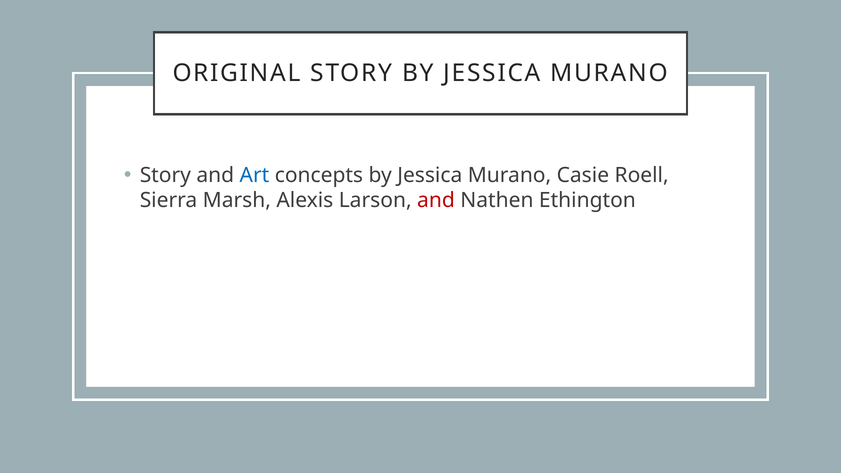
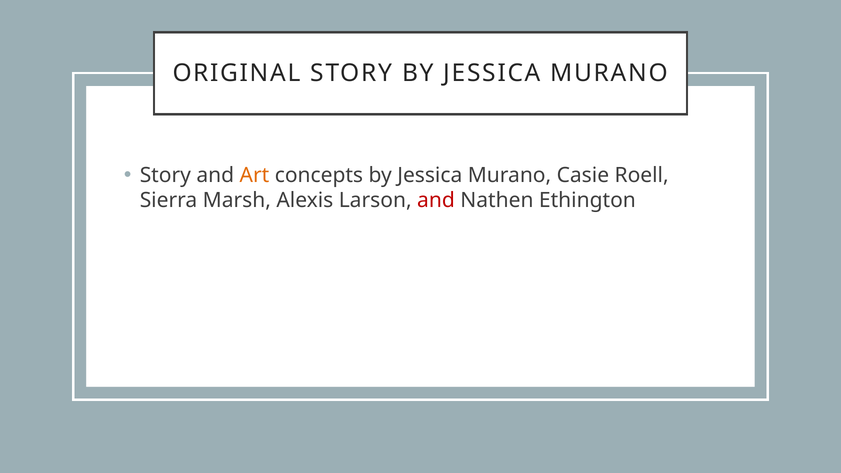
Art colour: blue -> orange (254, 175)
